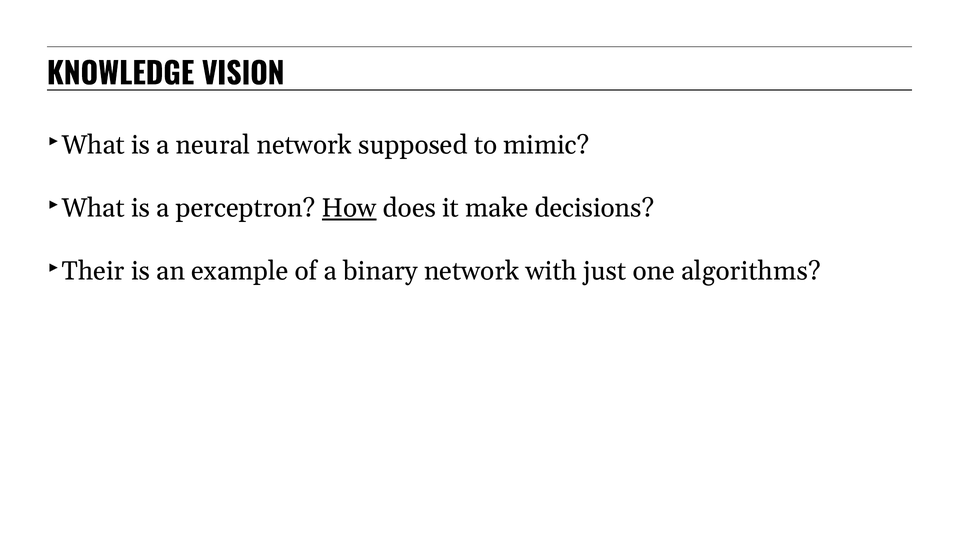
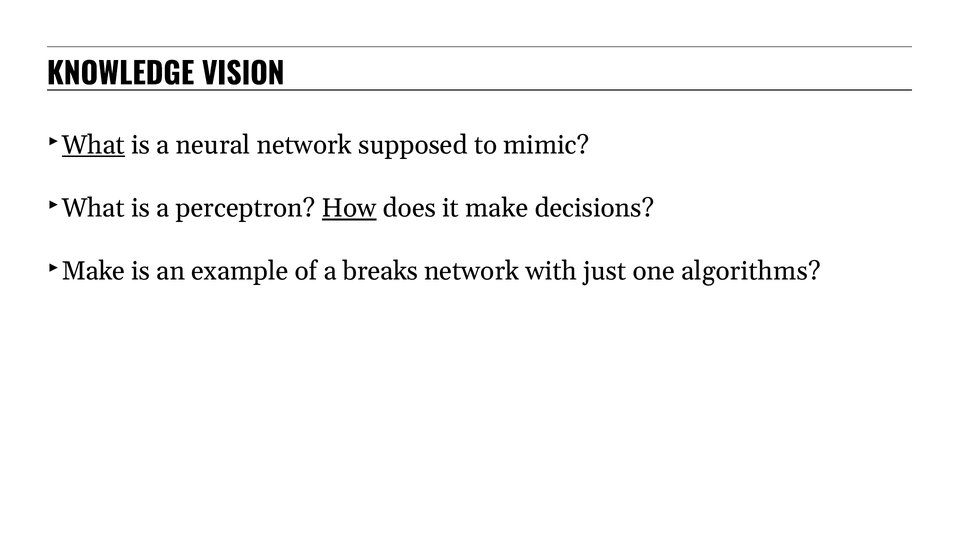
What underline: none -> present (93, 145)
Their: Their -> Make (93, 271)
binary: binary -> breaks (381, 271)
